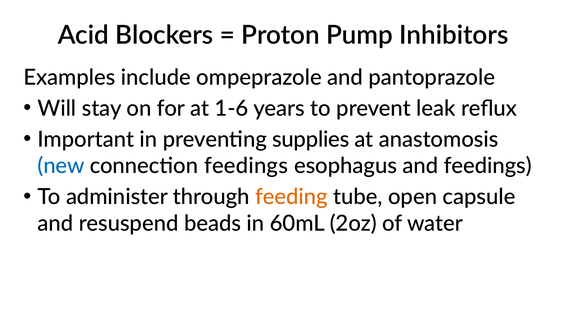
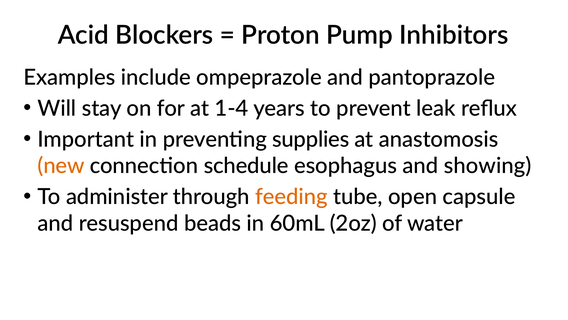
1-6: 1-6 -> 1-4 (231, 108)
new colour: blue -> orange (61, 166)
connection feedings: feedings -> schedule (246, 166)
and feedings: feedings -> showing (488, 166)
